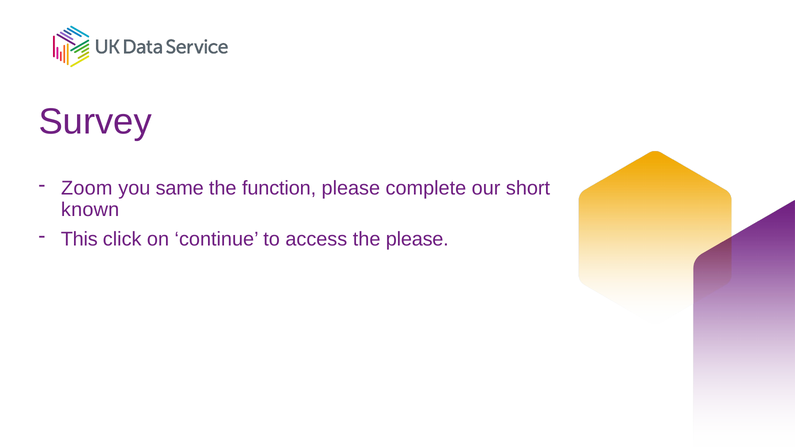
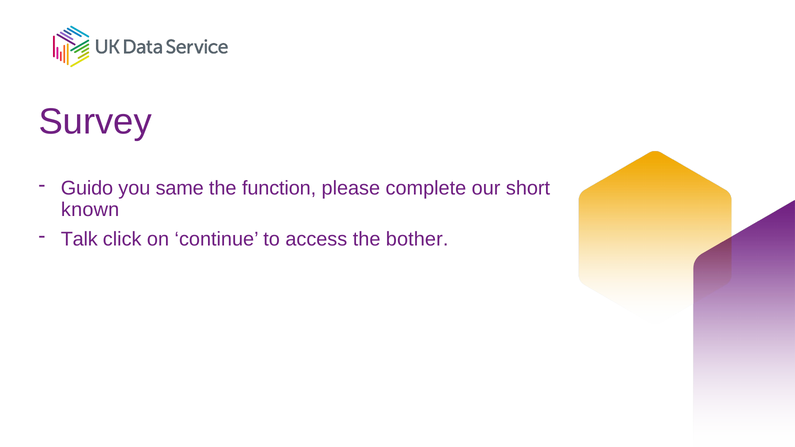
Zoom: Zoom -> Guido (87, 188)
This: This -> Talk (79, 239)
the please: please -> bother (417, 239)
